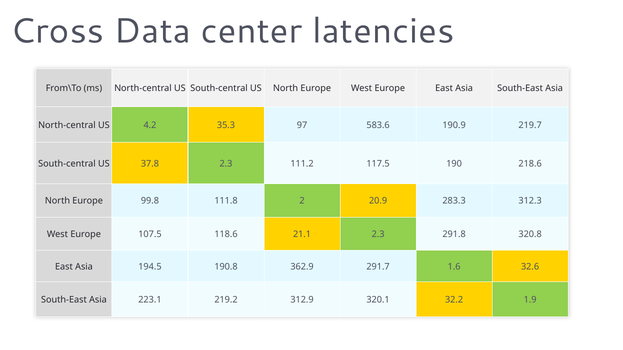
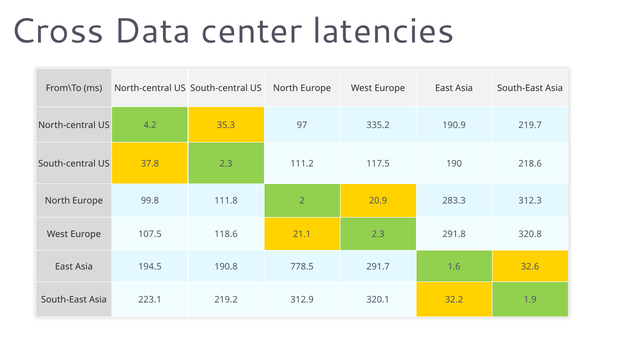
583.6: 583.6 -> 335.2 (378, 125)
362.9: 362.9 -> 778.5 (302, 267)
